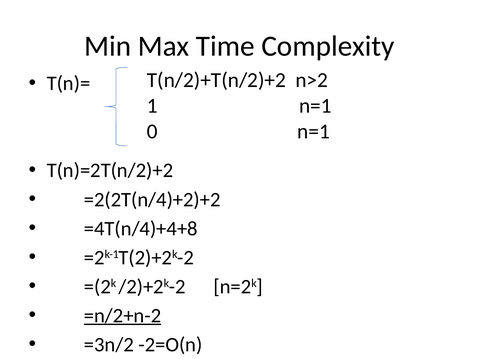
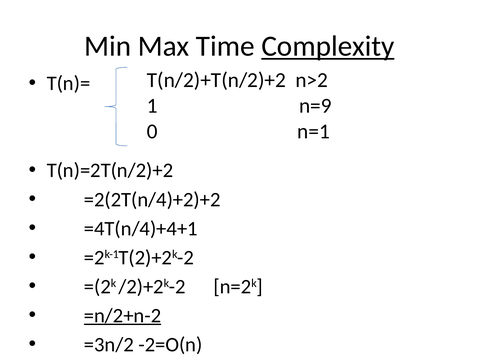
Complexity underline: none -> present (328, 46)
n=1: n=1 -> n=9 (315, 106)
=4T(n/4)+4+8: =4T(n/4)+4+8 -> =4T(n/4)+4+1 (141, 229)
